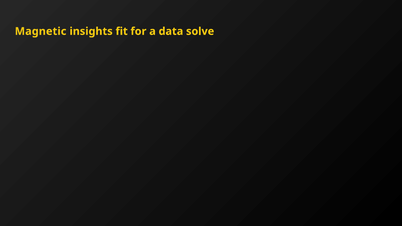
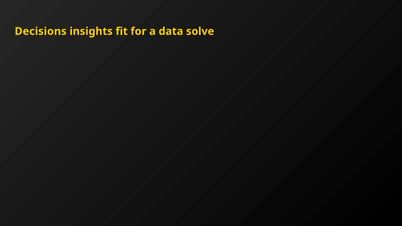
Magnetic: Magnetic -> Decisions (41, 31)
